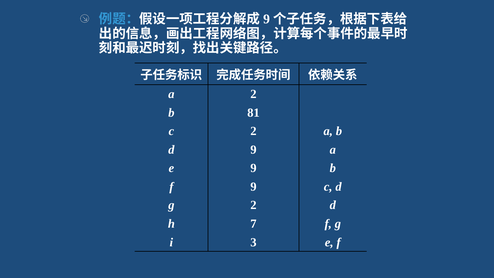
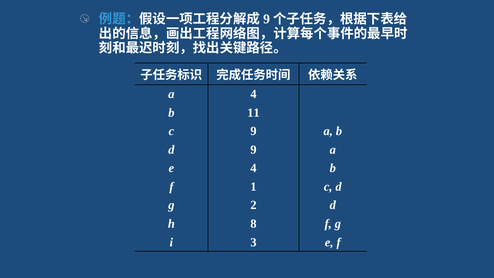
a 2: 2 -> 4 (253, 94)
81: 81 -> 11 (253, 113)
c 2: 2 -> 9 (253, 131)
e 9: 9 -> 4 (253, 168)
f 9: 9 -> 1 (253, 187)
7: 7 -> 8 (253, 224)
